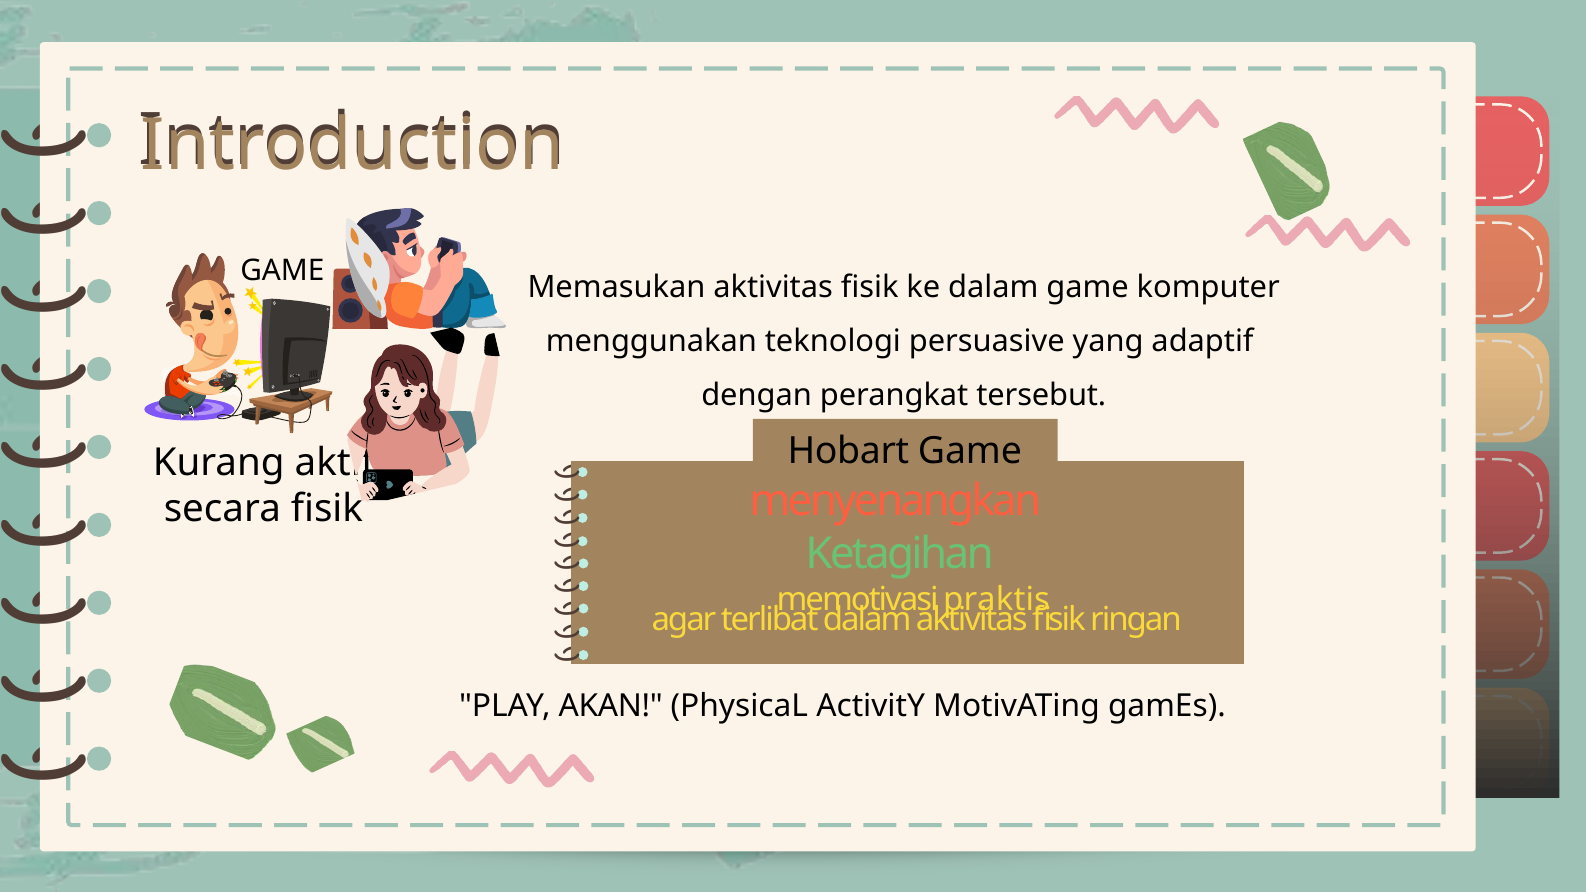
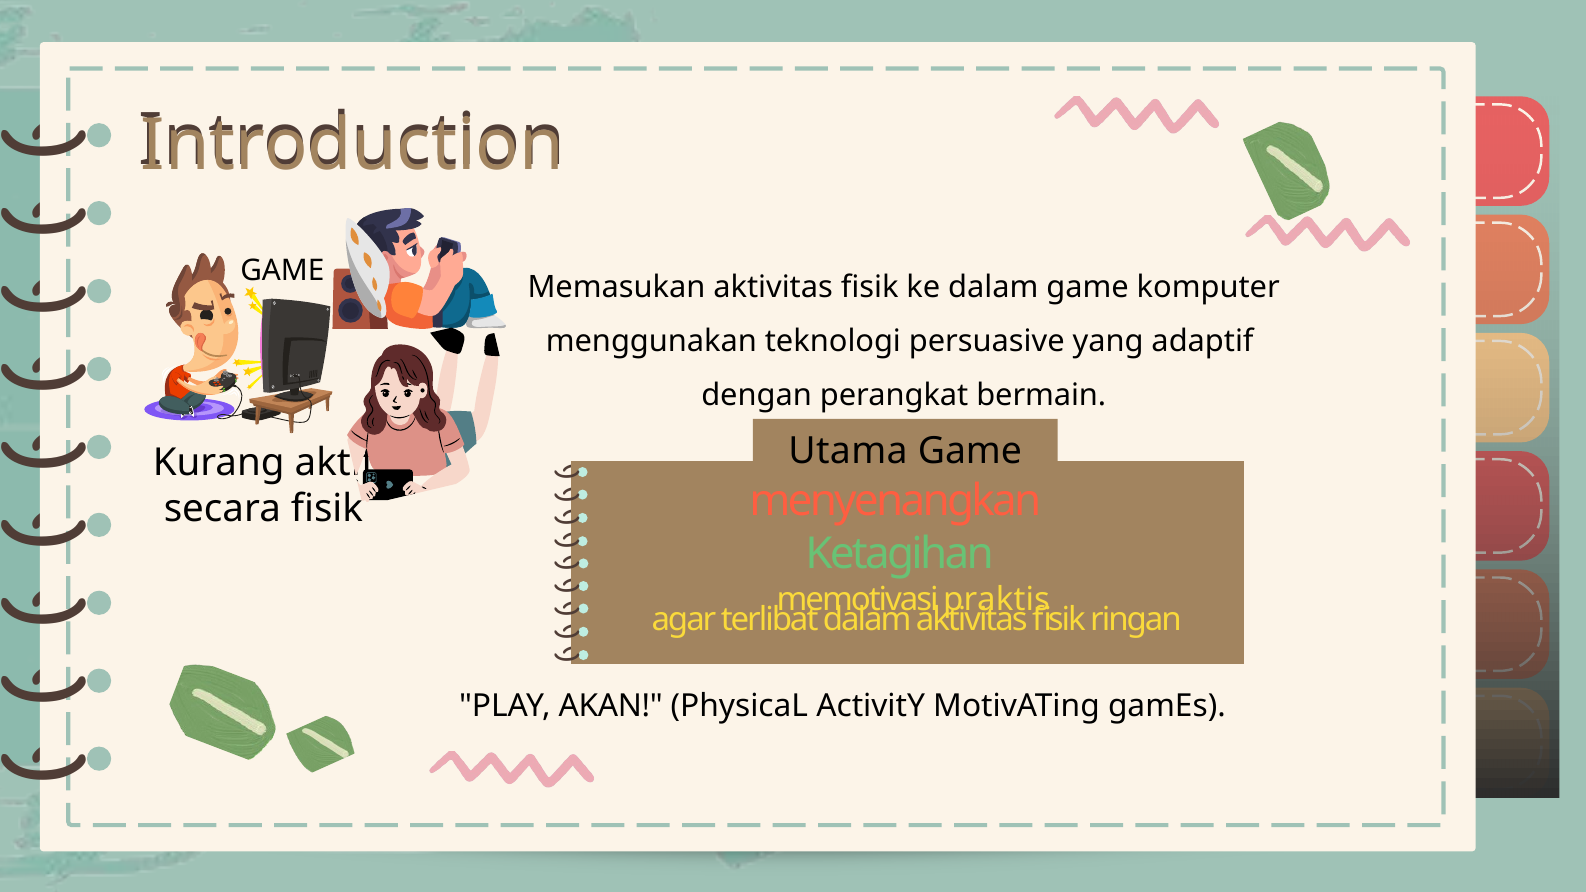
tersebut: tersebut -> bermain (1041, 396)
Hobart: Hobart -> Utama (848, 451)
